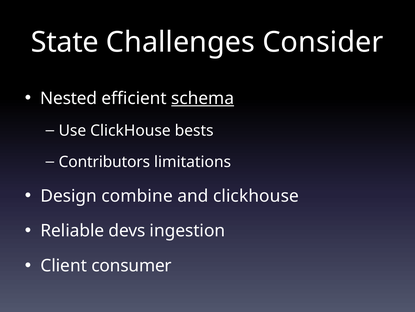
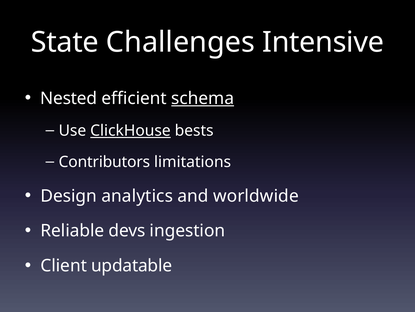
Consider: Consider -> Intensive (323, 42)
ClickHouse underline: none -> present (130, 130)
combine: combine -> analytics (137, 196)
and clickhouse: clickhouse -> worldwide (256, 196)
consumer: consumer -> updatable (132, 265)
